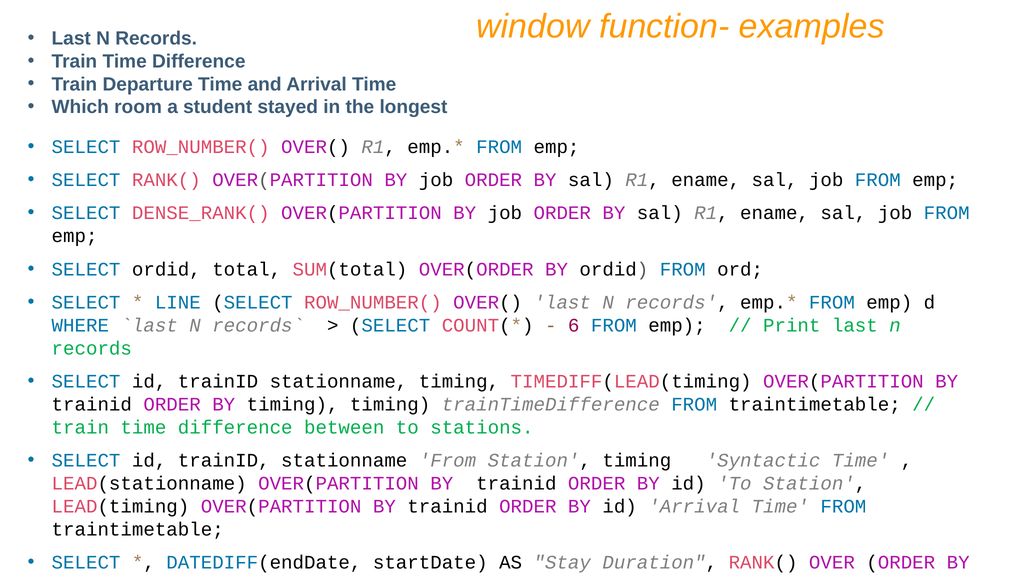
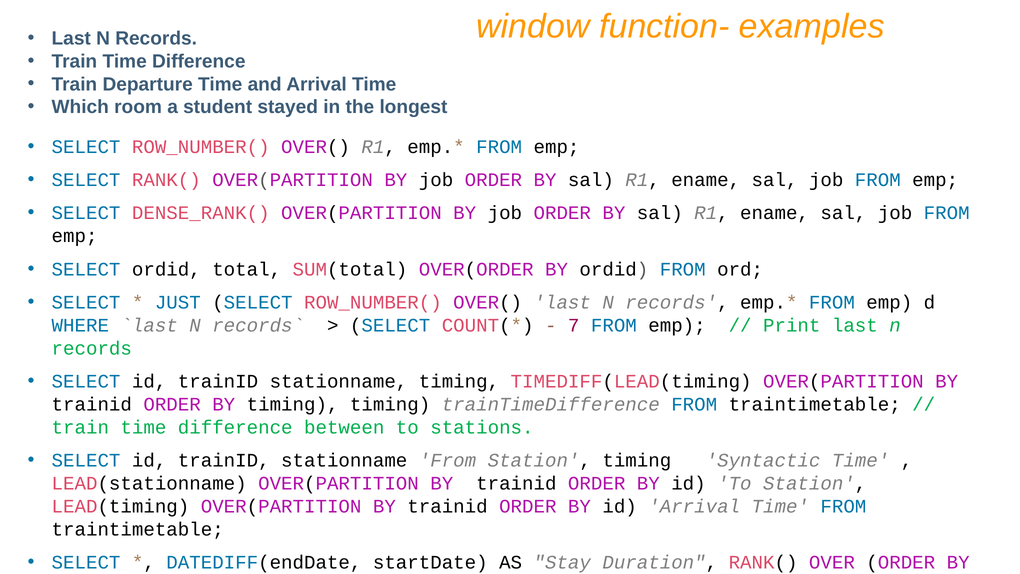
LINE: LINE -> JUST (178, 302)
6: 6 -> 7 (574, 325)
